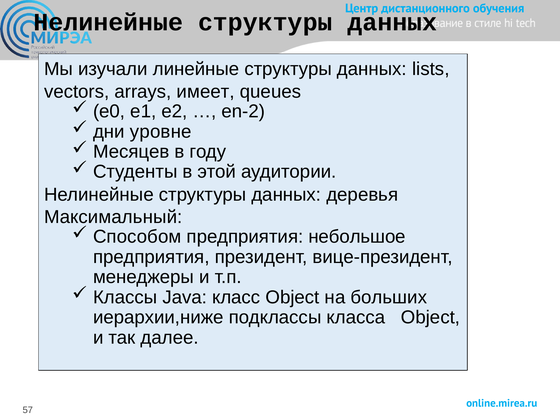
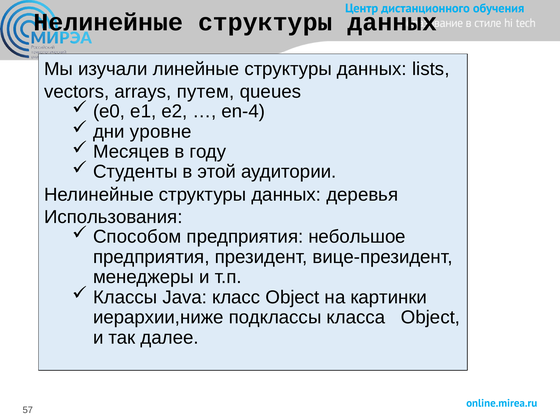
имеет: имеет -> путем (206, 92)
en-2: en-2 -> en-4 (243, 111)
Максимальный: Максимальный -> Использования (113, 217)
больших: больших -> картинки (389, 297)
